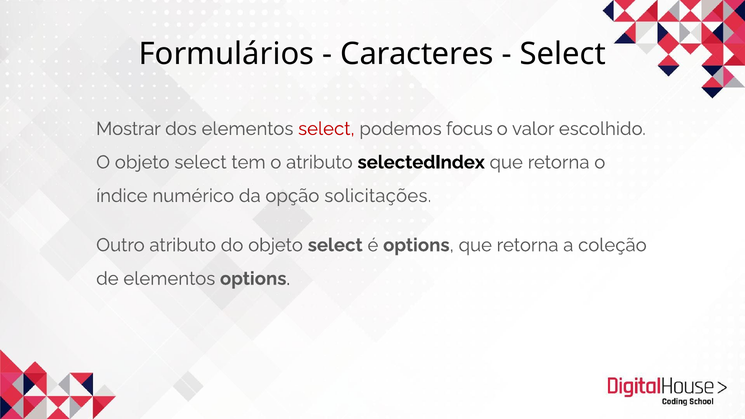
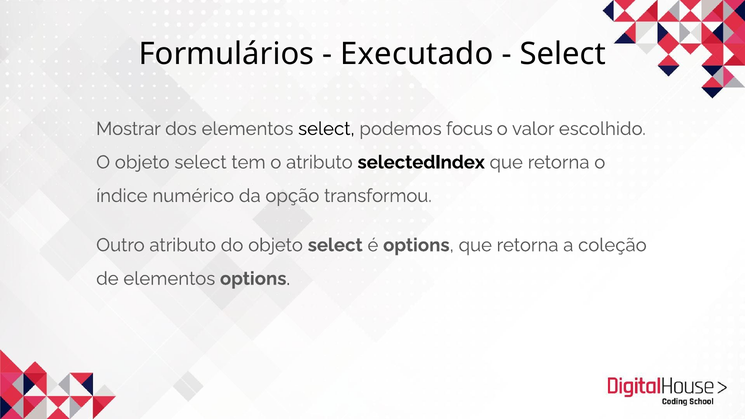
Caracteres: Caracteres -> Executado (417, 54)
select colour: red -> black (326, 129)
solicitações: solicitações -> transformou (378, 196)
